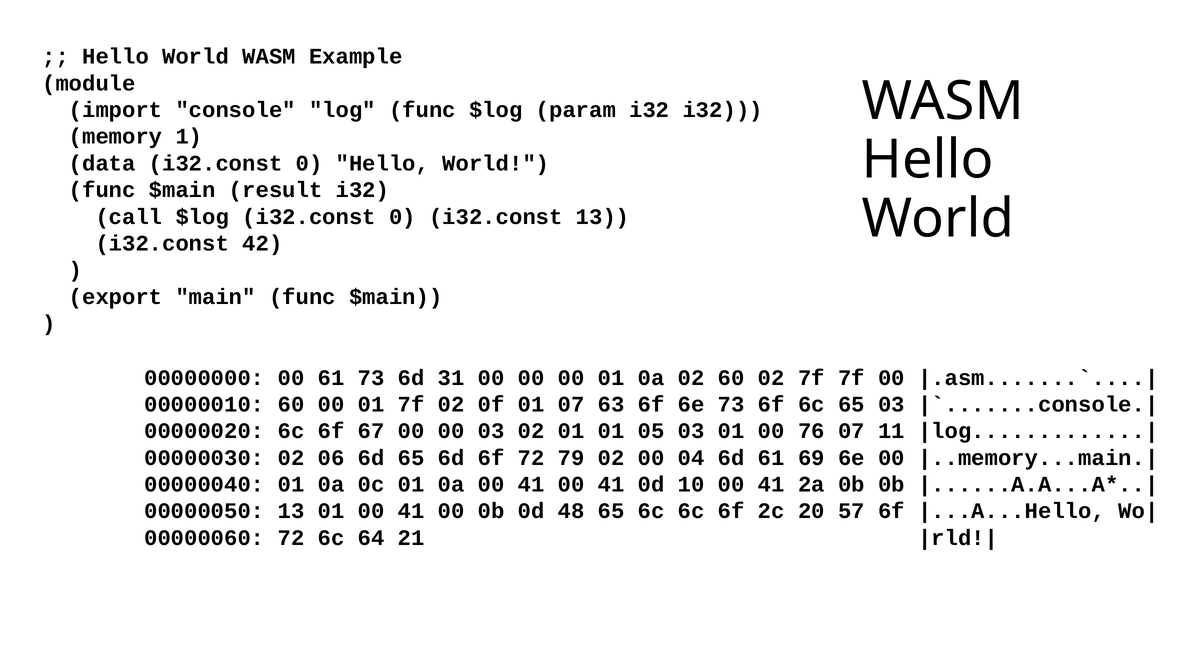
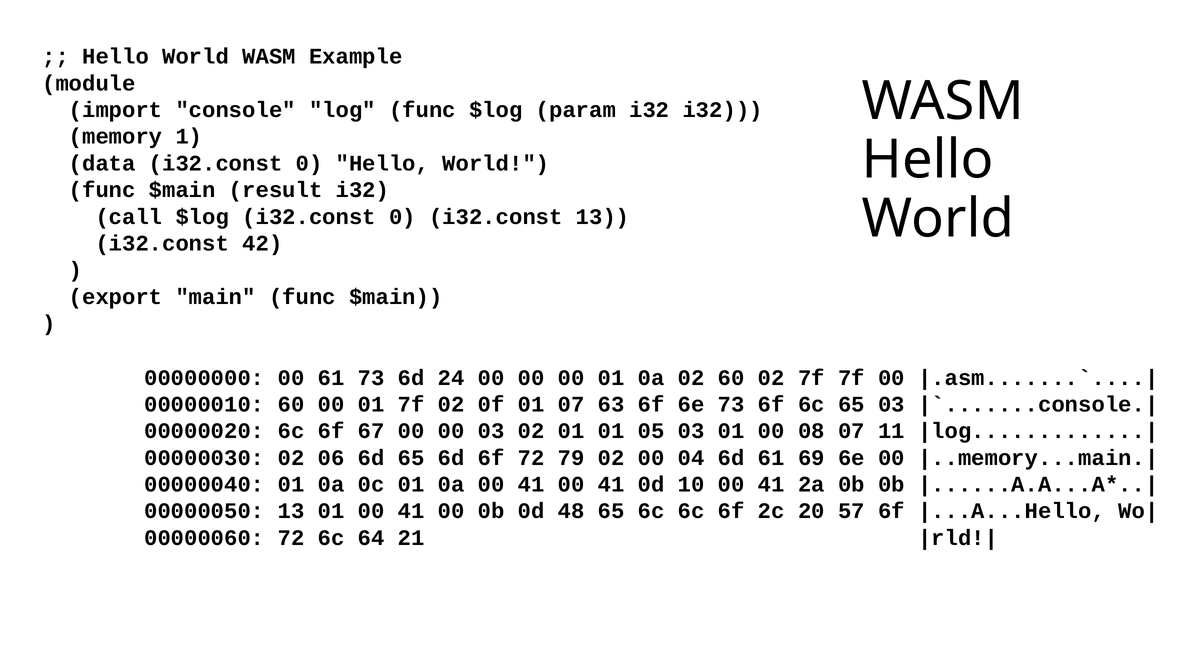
31: 31 -> 24 (451, 378)
76: 76 -> 08 (811, 431)
